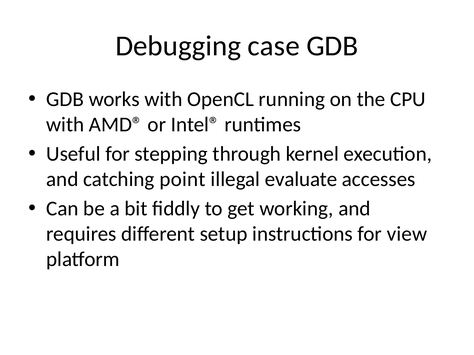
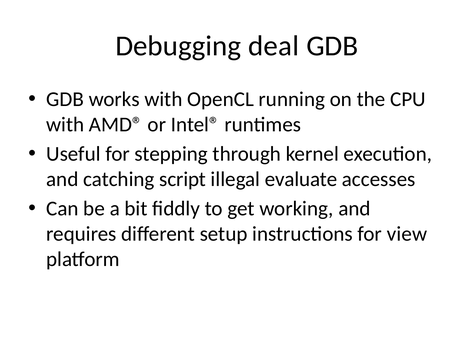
case: case -> deal (274, 46)
point: point -> script (183, 180)
